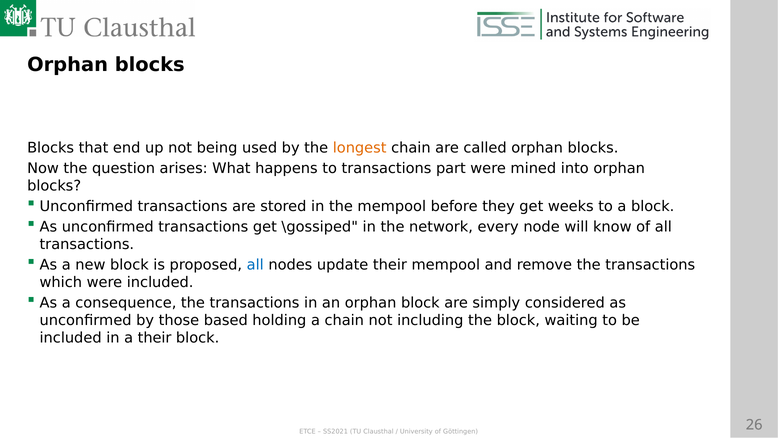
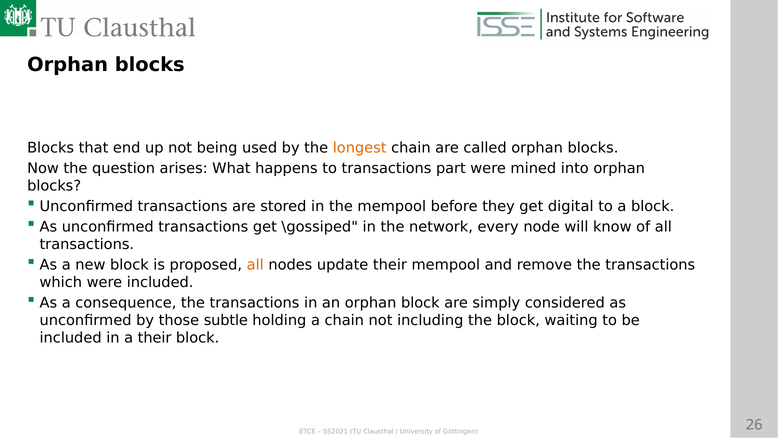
weeks: weeks -> digital (571, 206)
all colour: blue -> orange (255, 265)
based: based -> subtle (226, 320)
